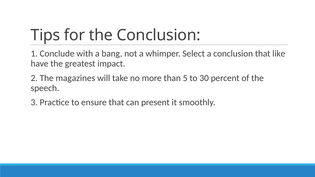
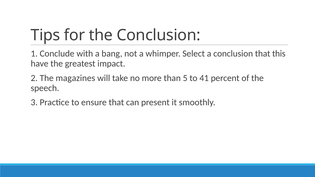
like: like -> this (279, 54)
30: 30 -> 41 (204, 78)
